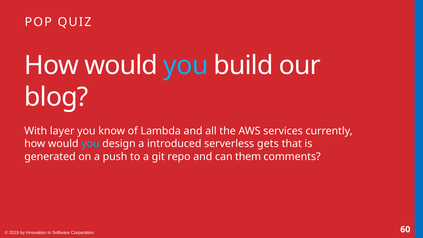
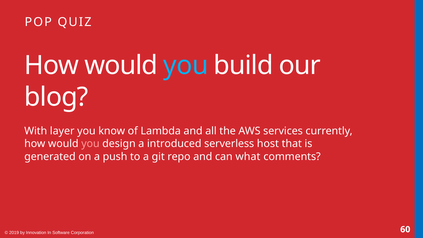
you colour: light blue -> pink (90, 144)
gets: gets -> host (268, 144)
them: them -> what (248, 156)
